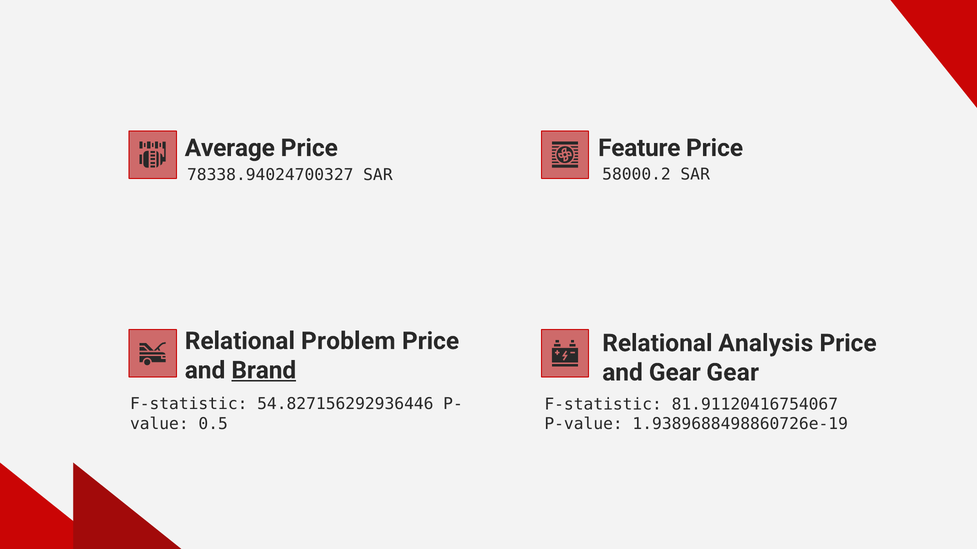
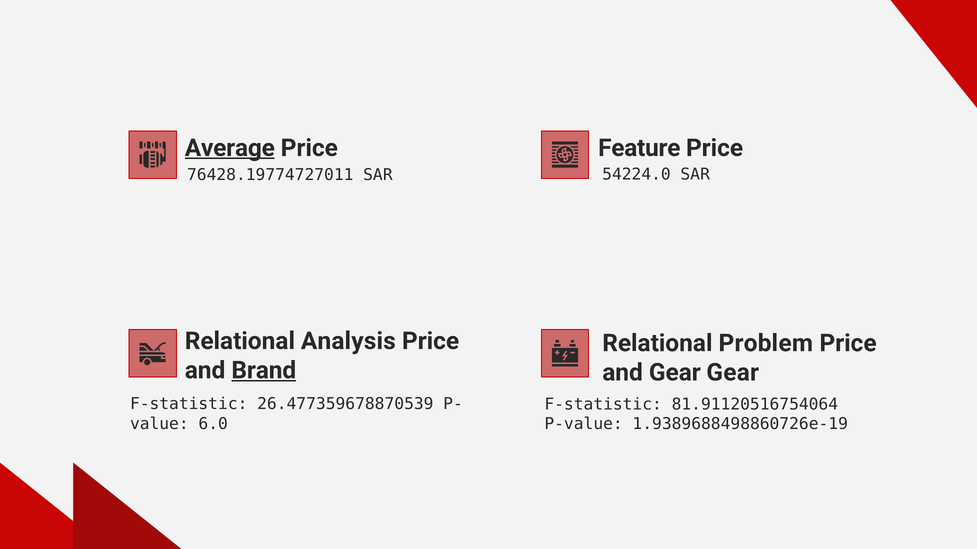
Average underline: none -> present (230, 148)
78338.94024700327: 78338.94024700327 -> 76428.19774727011 (270, 175)
58000.2: 58000.2 -> 54224.0 (636, 174)
Problem: Problem -> Analysis (348, 341)
Analysis: Analysis -> Problem (766, 344)
54.827156292936446: 54.827156292936446 -> 26.477359678870539 (345, 405)
81.91120416754067: 81.91120416754067 -> 81.91120516754064 (755, 405)
0.5: 0.5 -> 6.0 (213, 424)
